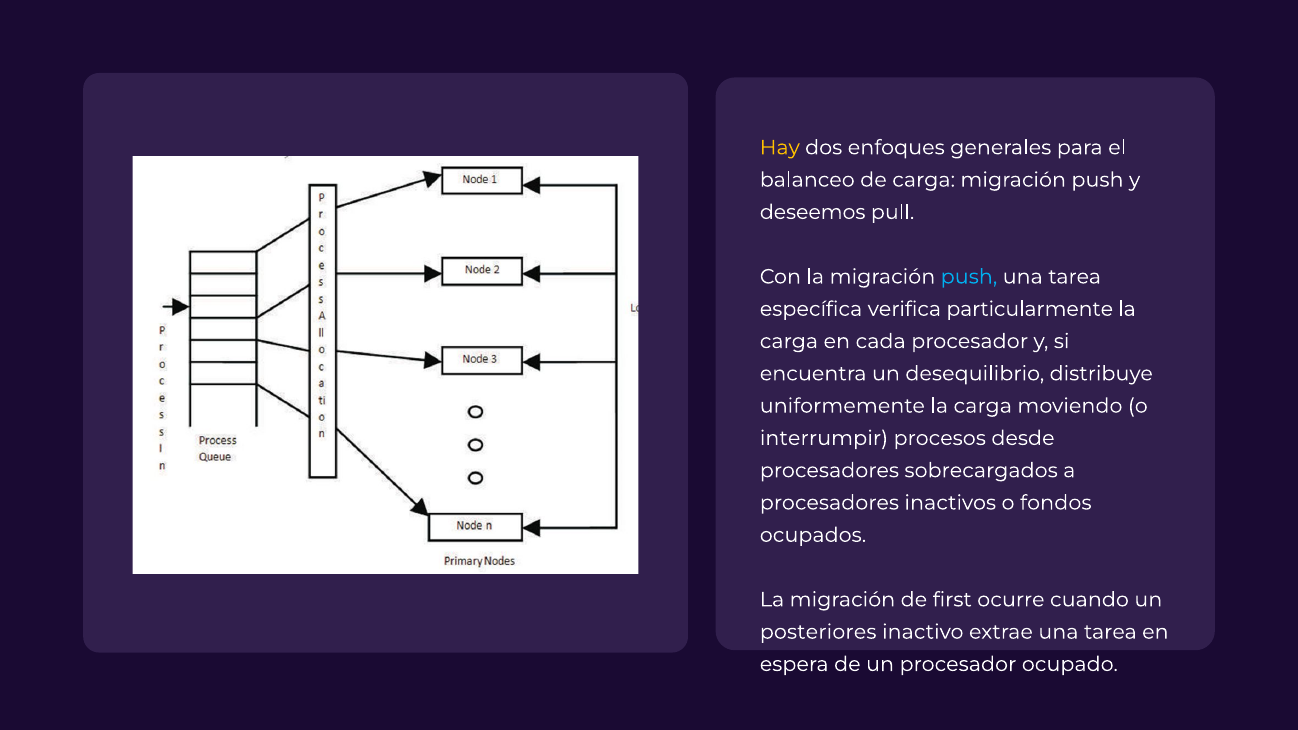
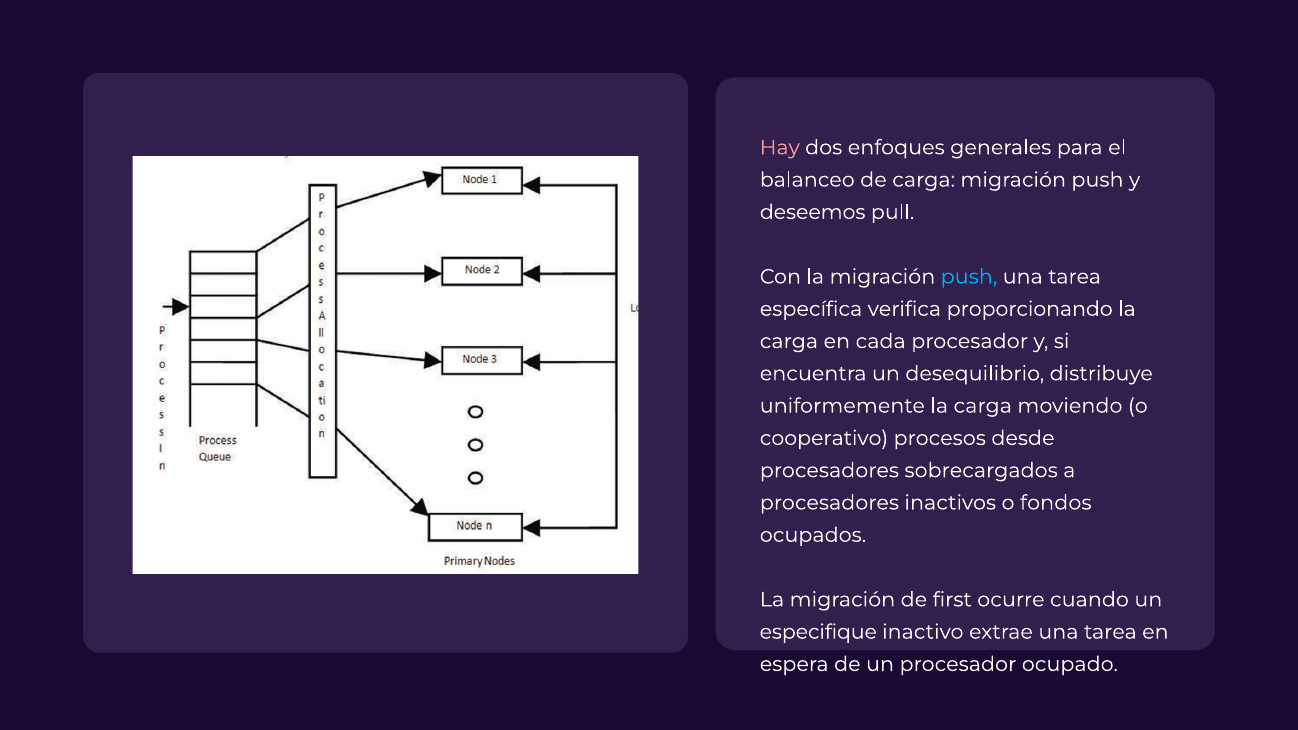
Hay colour: yellow -> pink (780, 148)
particularmente: particularmente -> proporcionando (1030, 309)
interrumpir: interrumpir -> cooperativo (824, 438)
posteriores: posteriores -> especifique (818, 632)
